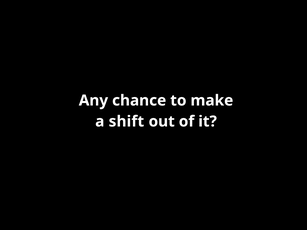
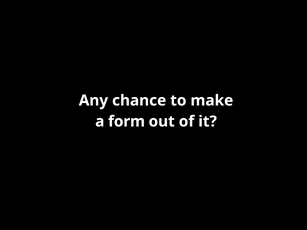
shift: shift -> form (127, 122)
